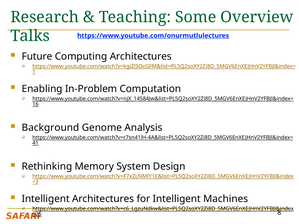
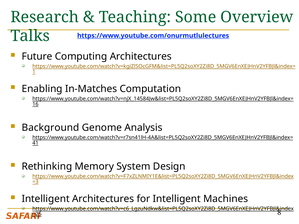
In-Problem: In-Problem -> In-Matches (91, 89)
